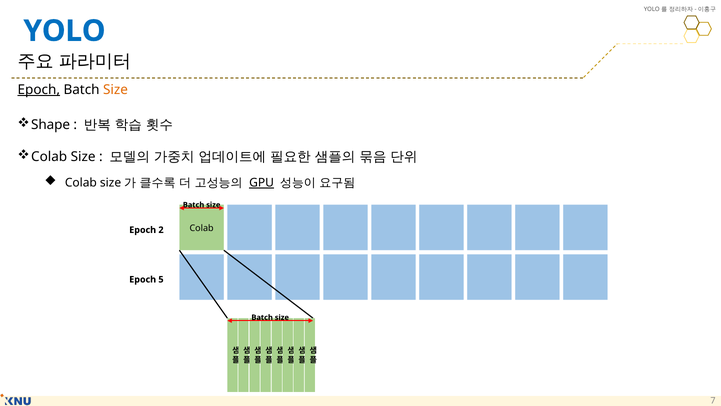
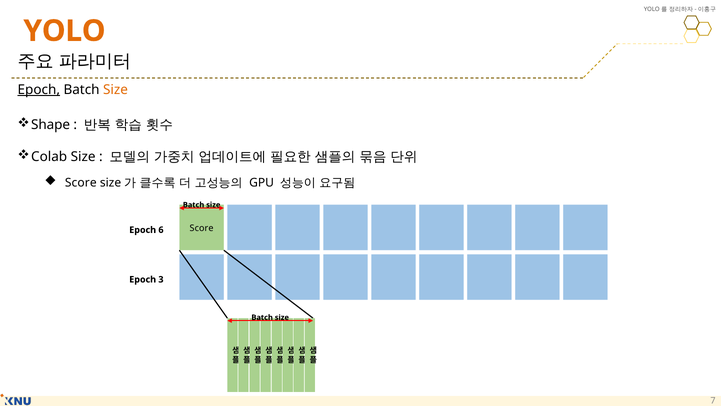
YOLO colour: blue -> orange (64, 31)
Colab: Colab -> Score (81, 183)
GPU underline: present -> none (262, 183)
Colab: Colab -> Score (202, 228)
2: 2 -> 6 (161, 230)
5: 5 -> 3 (161, 279)
